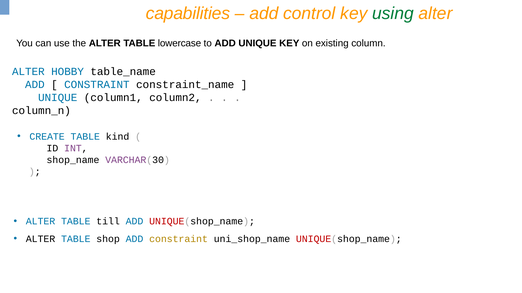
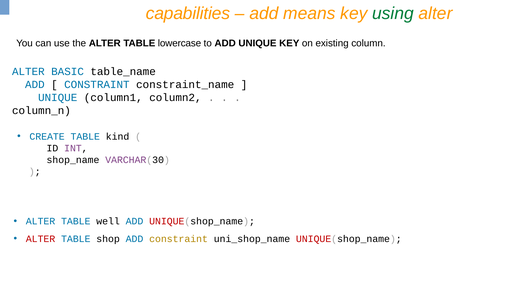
control: control -> means (309, 14)
HOBBY: HOBBY -> BASIC (68, 72)
till: till -> well (108, 222)
ALTER colour: black -> red (41, 239)
